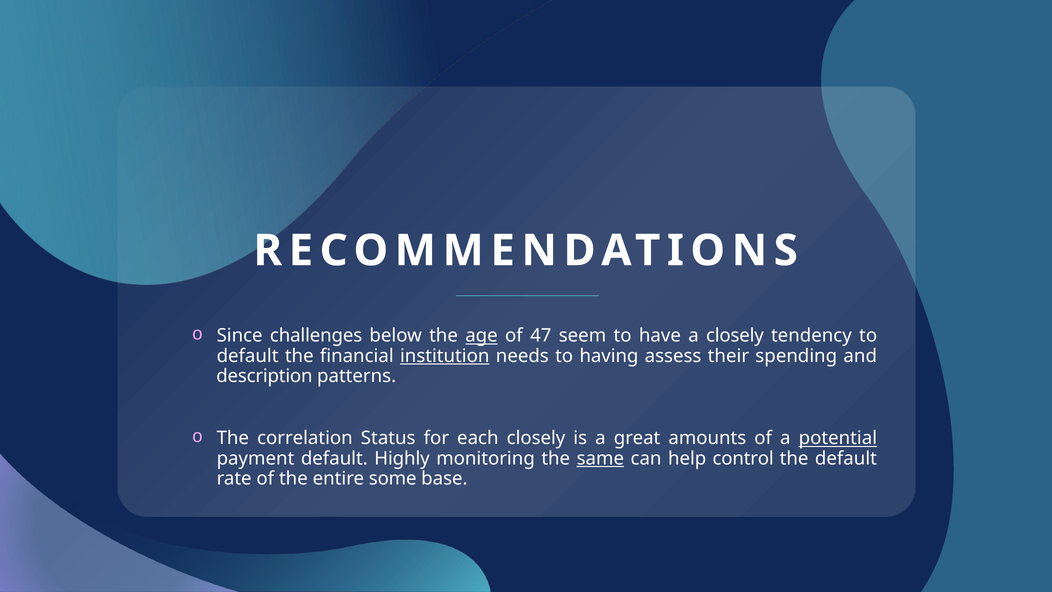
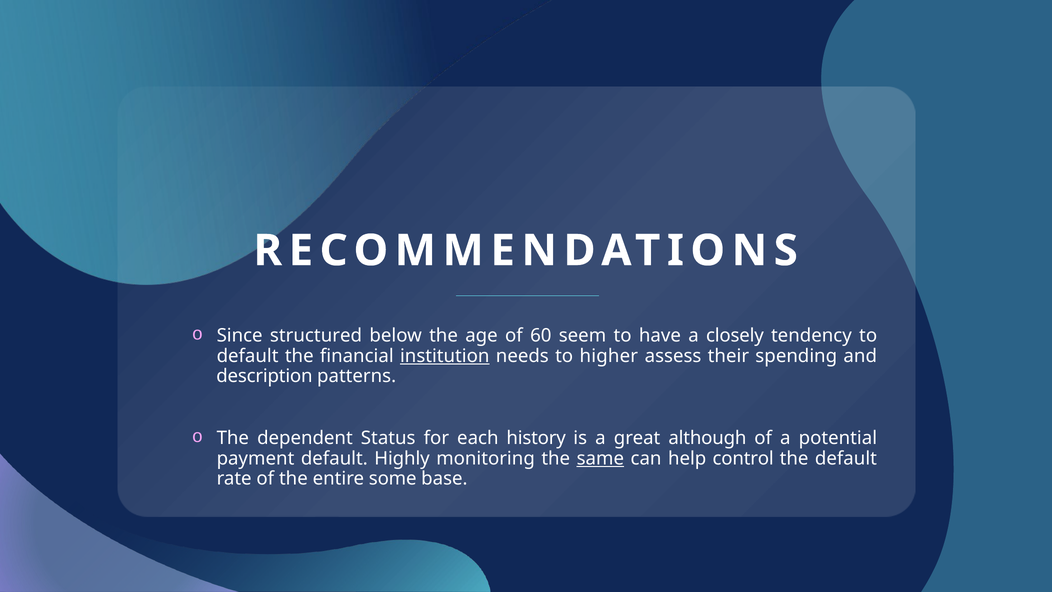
challenges: challenges -> structured (316, 336)
age underline: present -> none (481, 336)
47: 47 -> 60 (541, 336)
having: having -> higher (609, 356)
correlation: correlation -> dependent (305, 438)
each closely: closely -> history (536, 438)
amounts: amounts -> although (707, 438)
potential underline: present -> none (838, 438)
